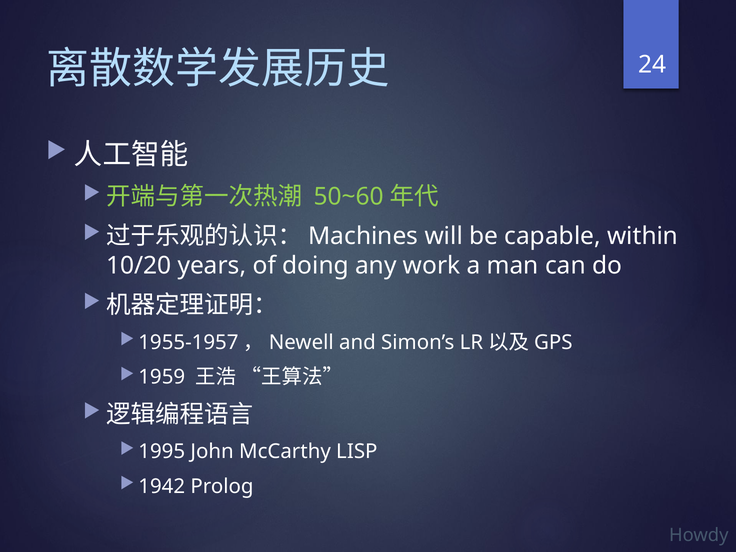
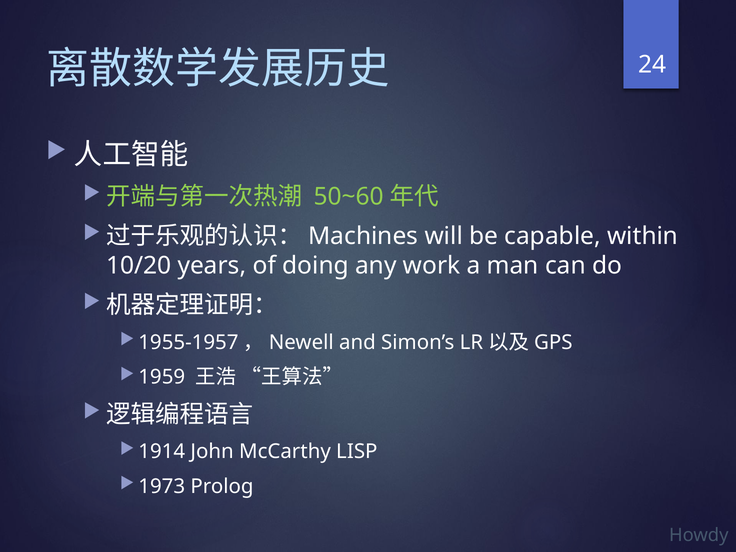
1995: 1995 -> 1914 (162, 452)
1942: 1942 -> 1973 (162, 486)
